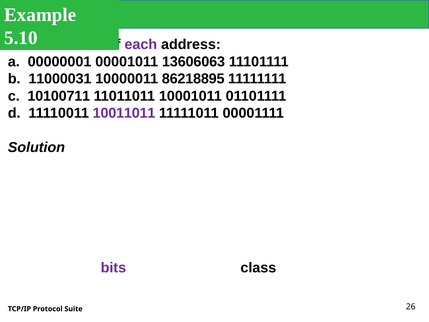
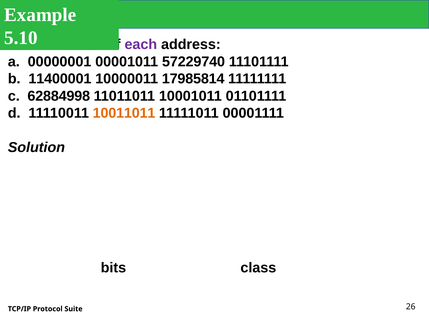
13606063: 13606063 -> 57229740 (194, 62)
11000031: 11000031 -> 11400001 (60, 79)
86218895: 86218895 -> 17985814 (193, 79)
10100711: 10100711 -> 62884998 (59, 96)
10011011 colour: purple -> orange (124, 113)
bits colour: purple -> black (113, 267)
